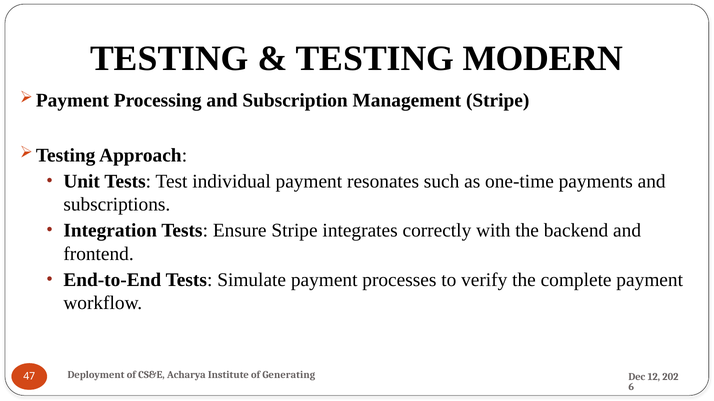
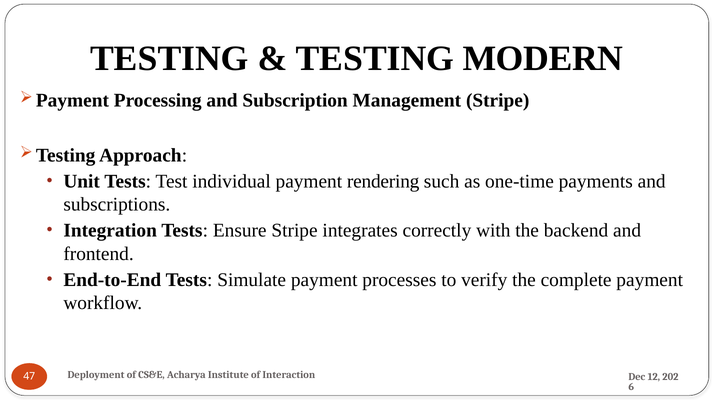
resonates: resonates -> rendering (383, 182)
Generating: Generating -> Interaction (289, 376)
